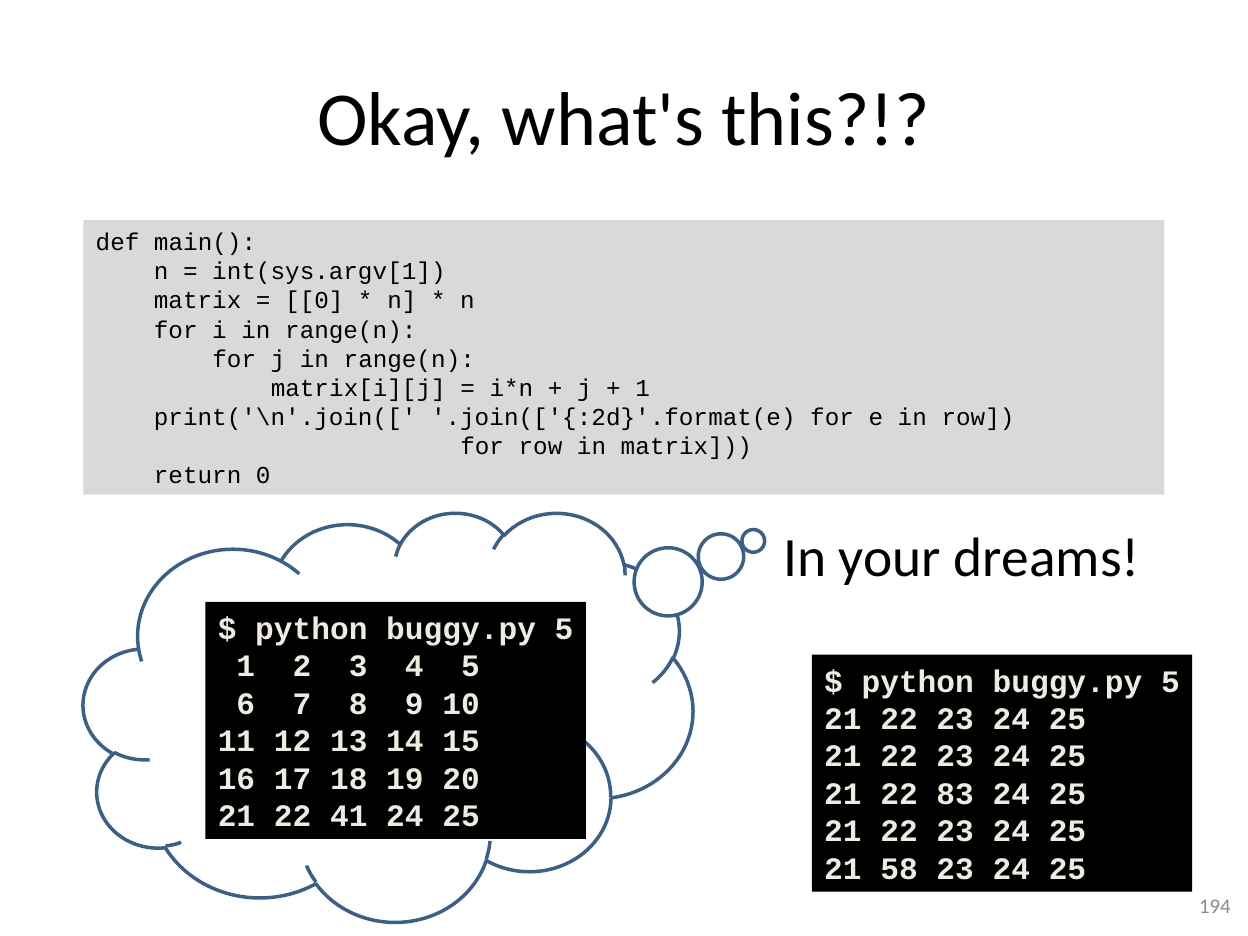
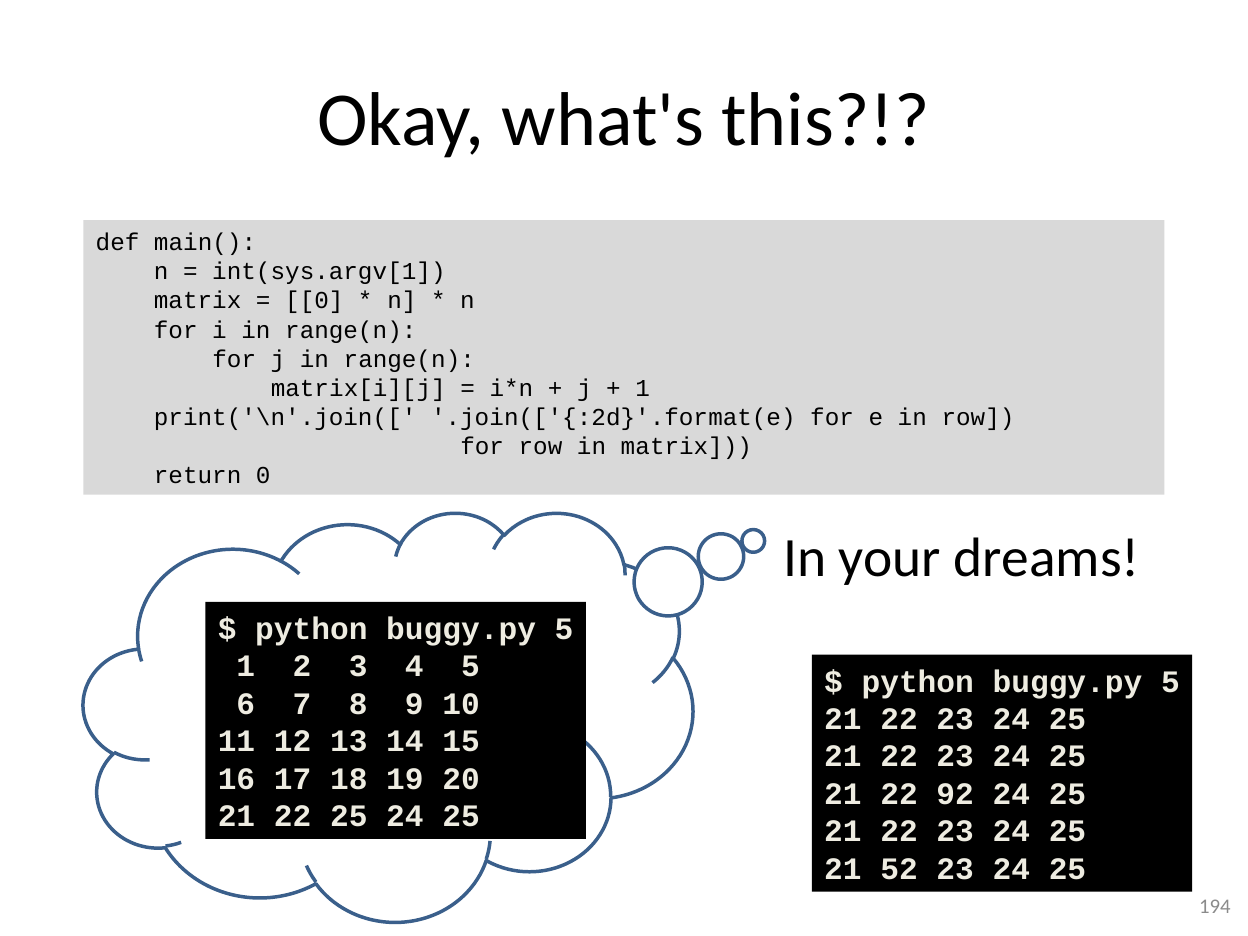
83: 83 -> 92 (955, 794)
22 41: 41 -> 25 (349, 816)
58: 58 -> 52 (899, 869)
